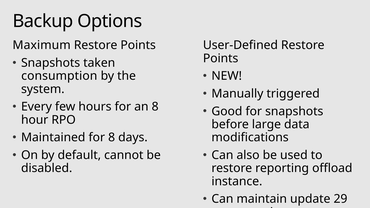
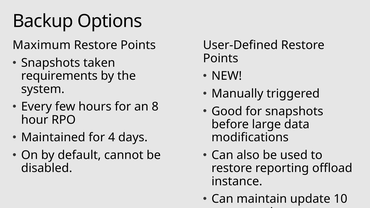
consumption: consumption -> requirements (59, 76)
for 8: 8 -> 4 (112, 138)
29: 29 -> 10 (340, 199)
